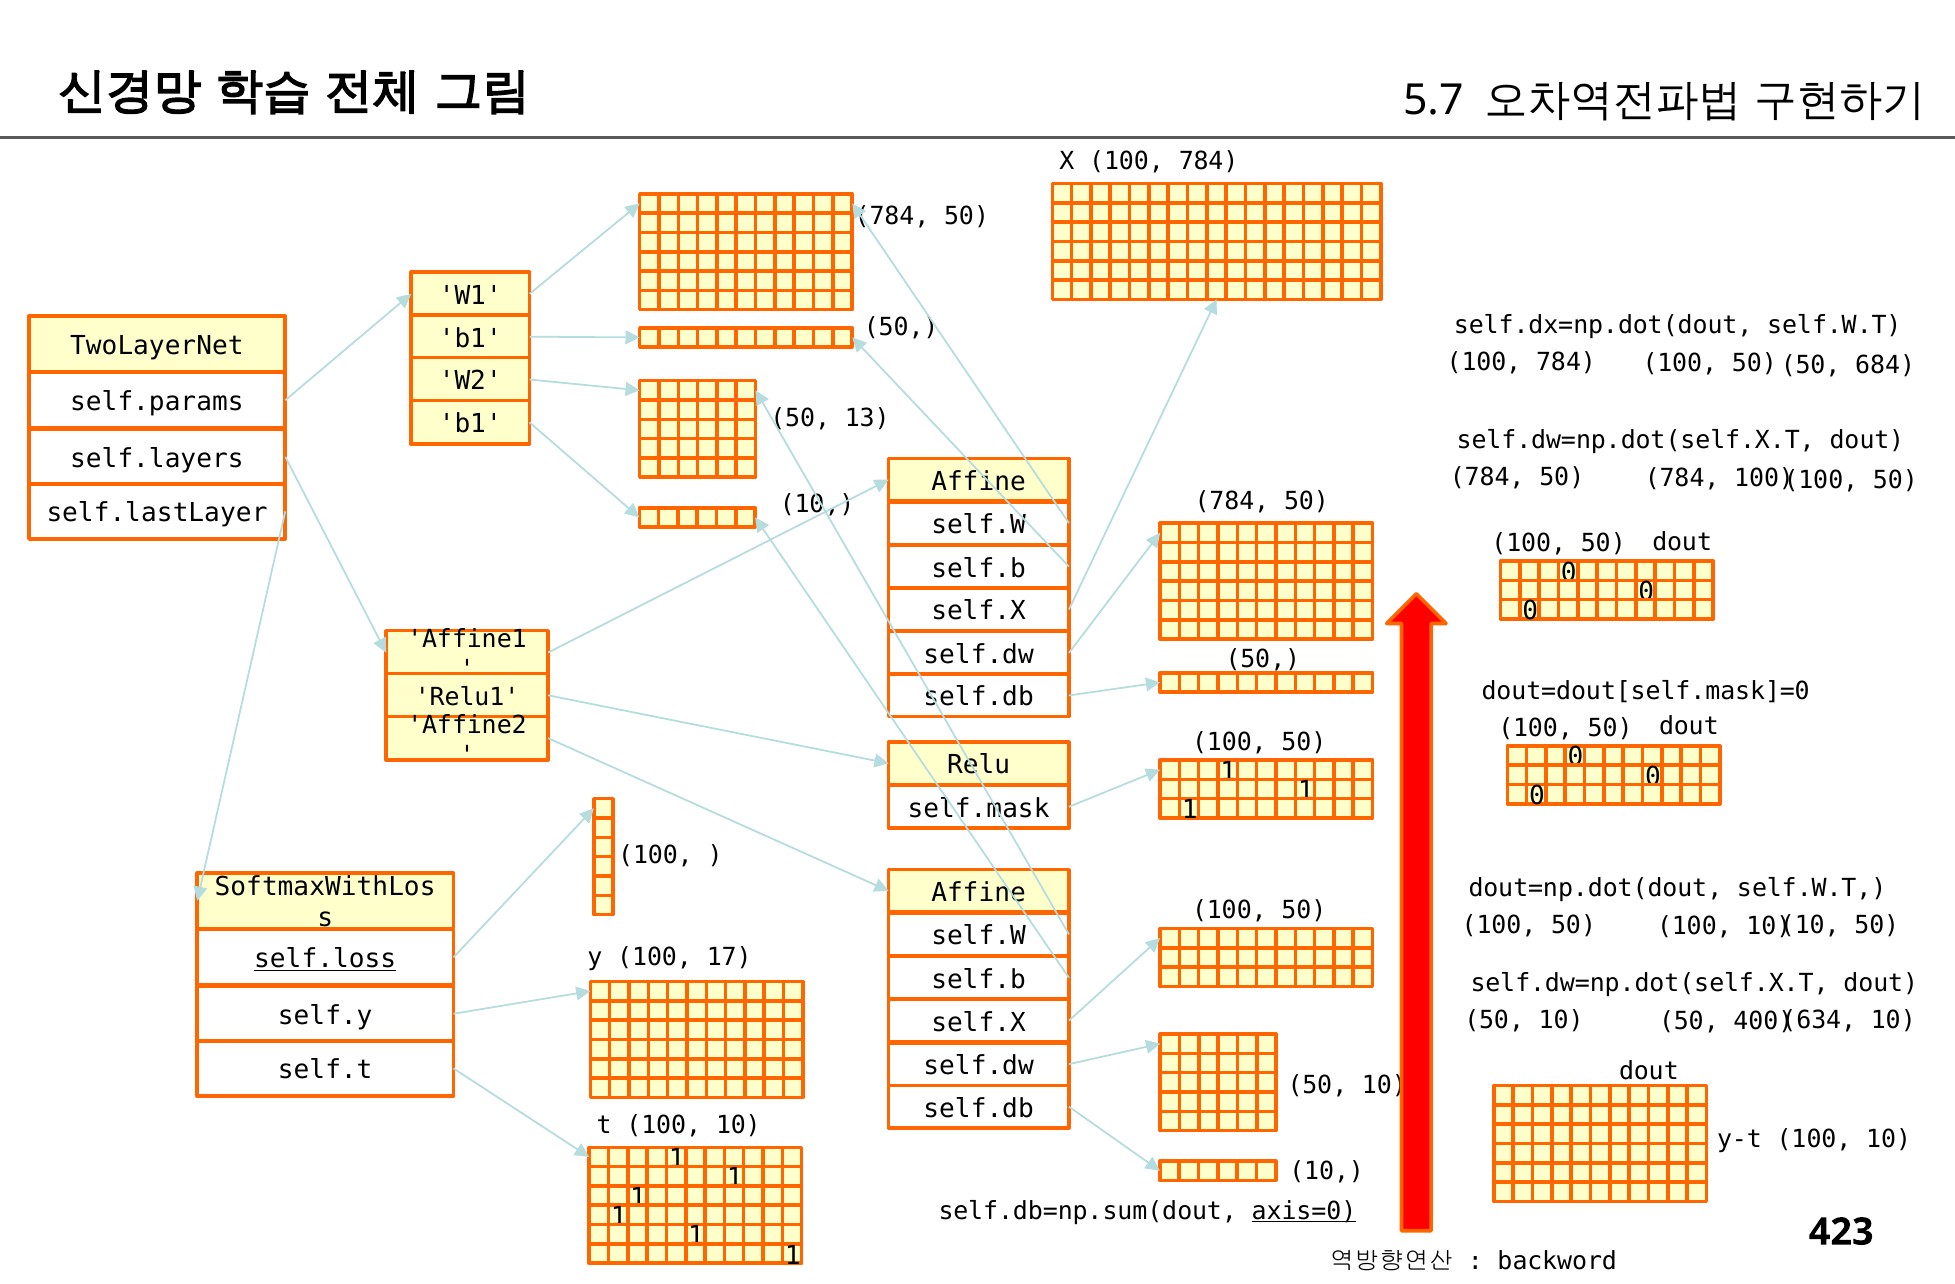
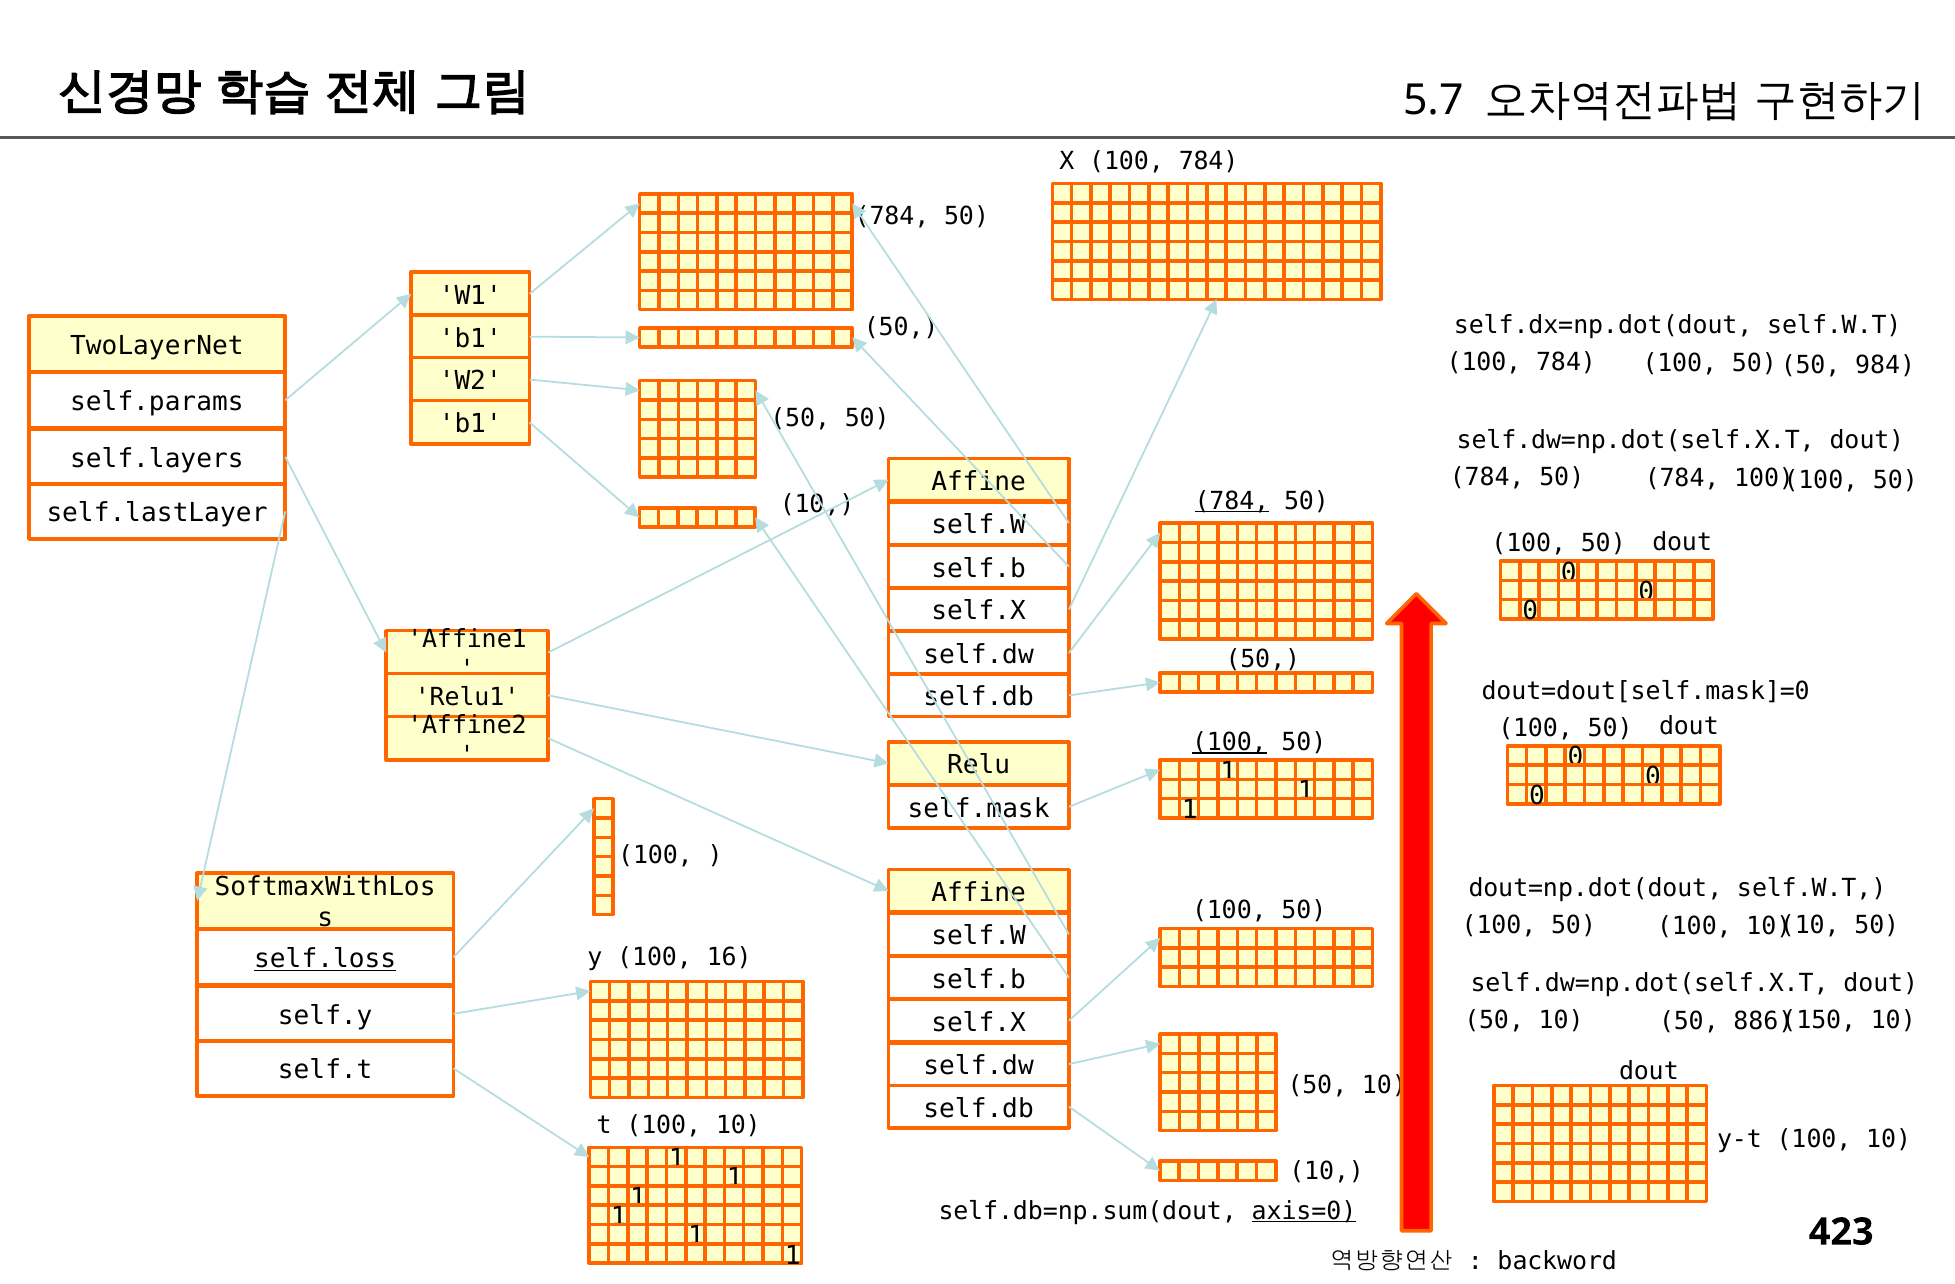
684: 684 -> 984 (1885, 365)
13: 13 -> 50 (867, 418)
784 underline: none -> present (1232, 501)
100 underline: none -> present (1229, 742)
17: 17 -> 16 (729, 957)
634: 634 -> 150 (1819, 1020)
400: 400 -> 886 (1763, 1022)
